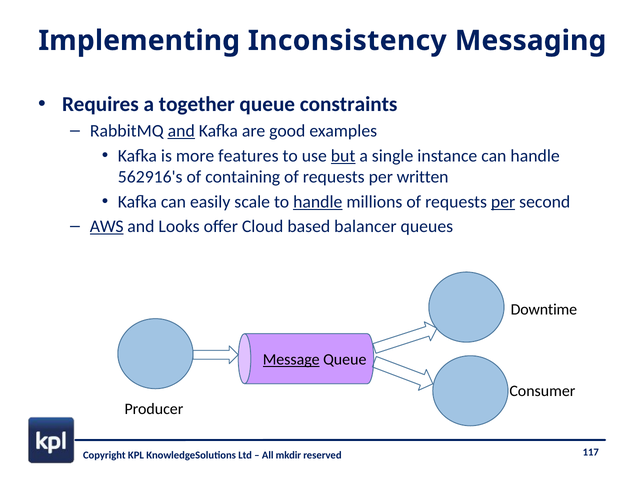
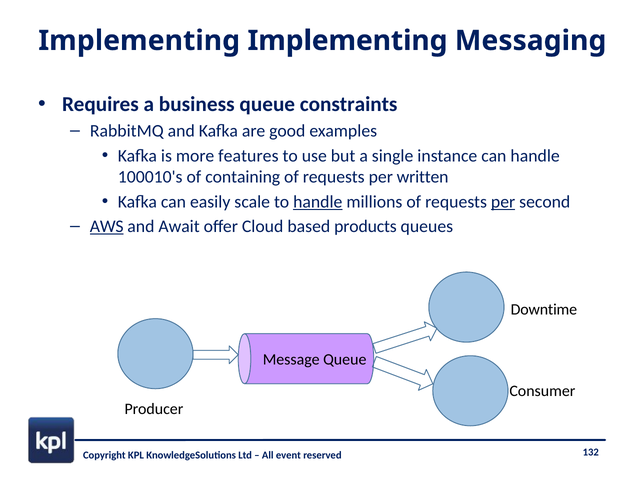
Implementing Inconsistency: Inconsistency -> Implementing (347, 41)
together: together -> business (197, 105)
and underline: present -> none (181, 131)
but underline: present -> none (343, 156)
562916's: 562916's -> 100010's (150, 177)
Looks: Looks -> Await (179, 227)
balancer: balancer -> products (366, 227)
Message underline: present -> none (291, 360)
mkdir: mkdir -> event (288, 456)
117: 117 -> 132 (591, 453)
